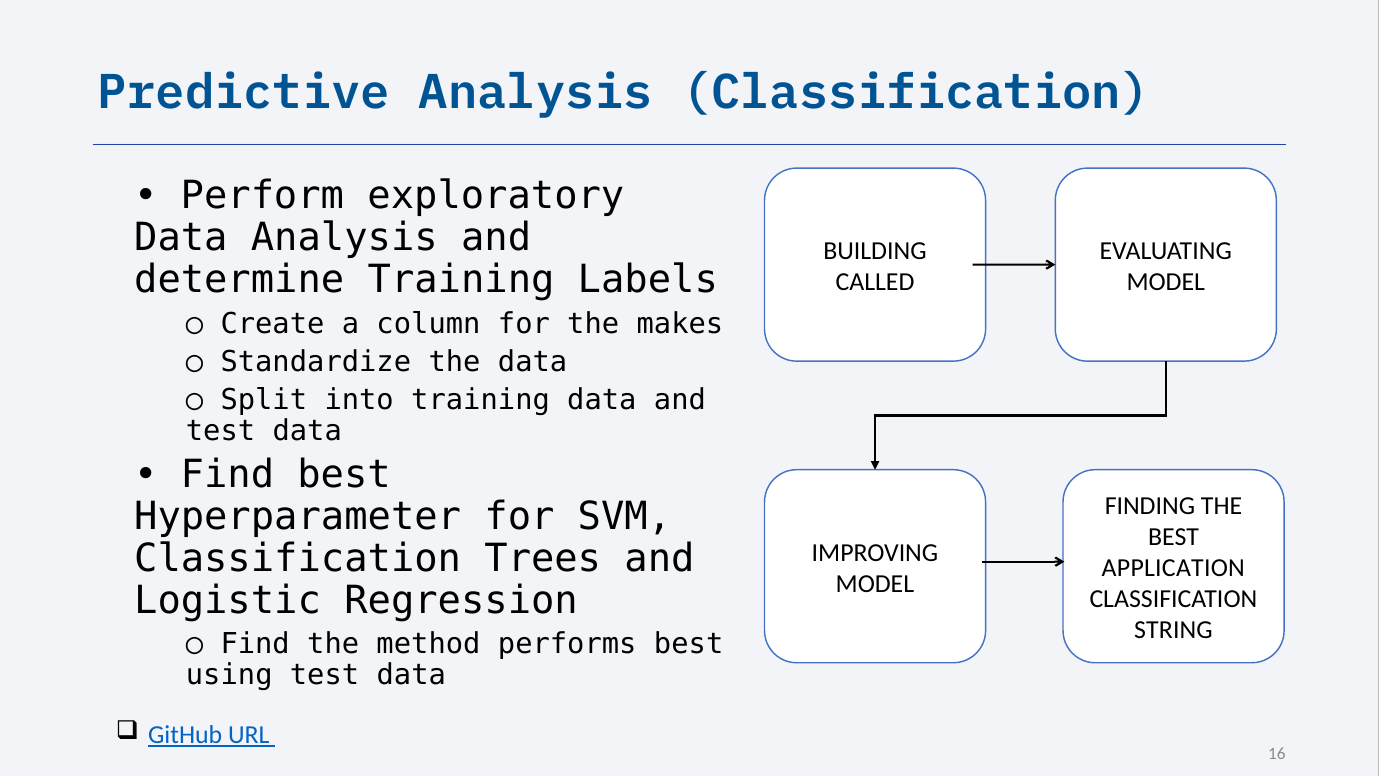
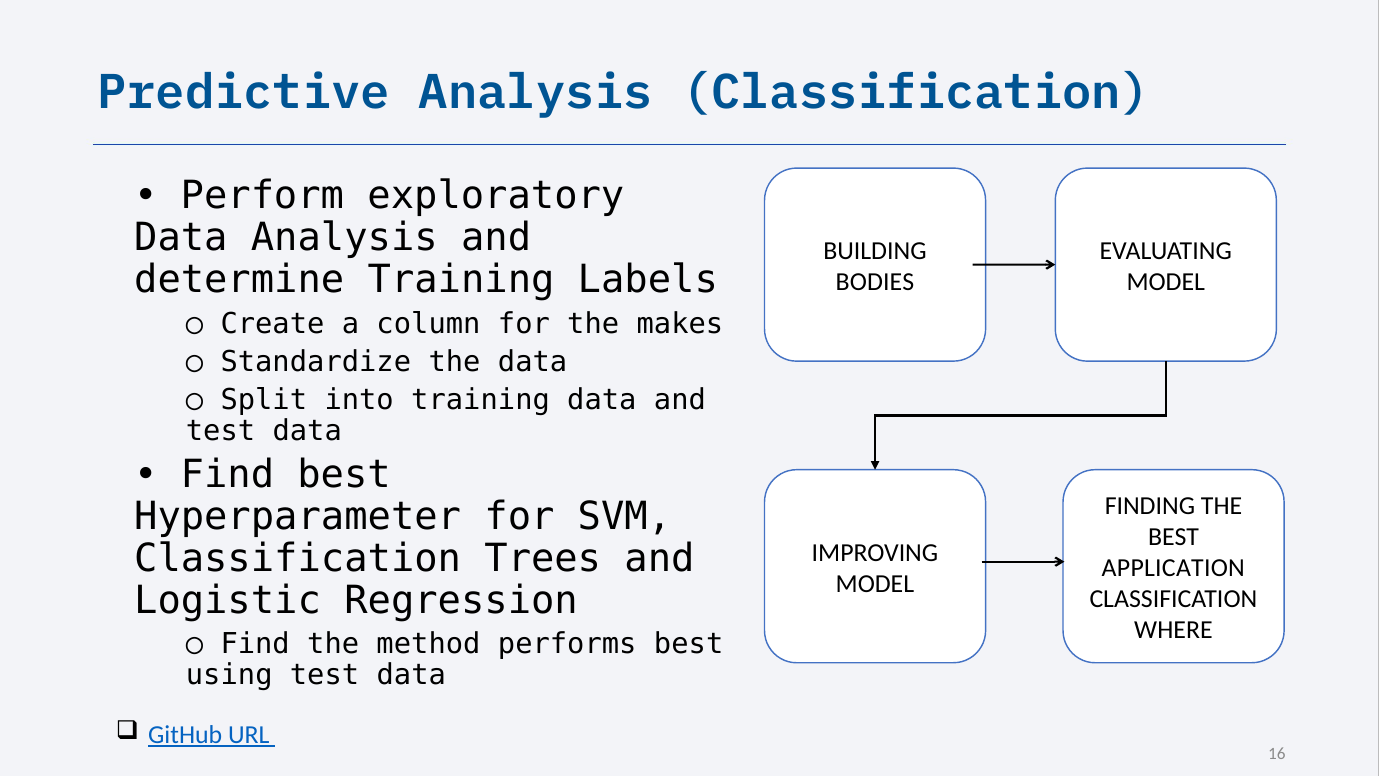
CALLED: CALLED -> BODIES (875, 282)
STRING: STRING -> WHERE (1174, 630)
